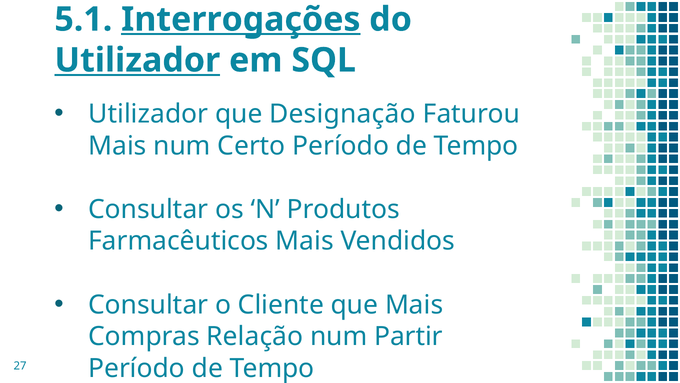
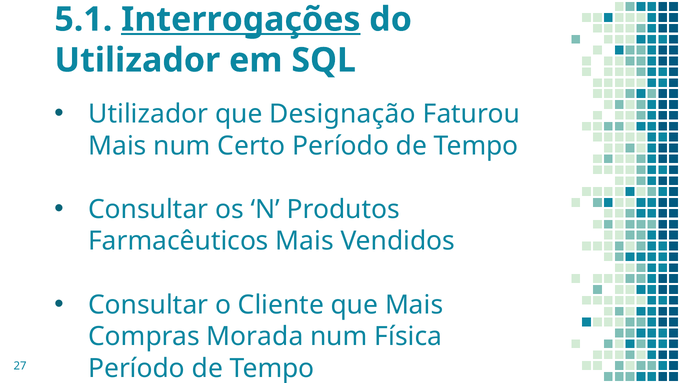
Utilizador underline: present -> none (137, 60)
Relação: Relação -> Morada (255, 336)
Partir: Partir -> Física (408, 336)
